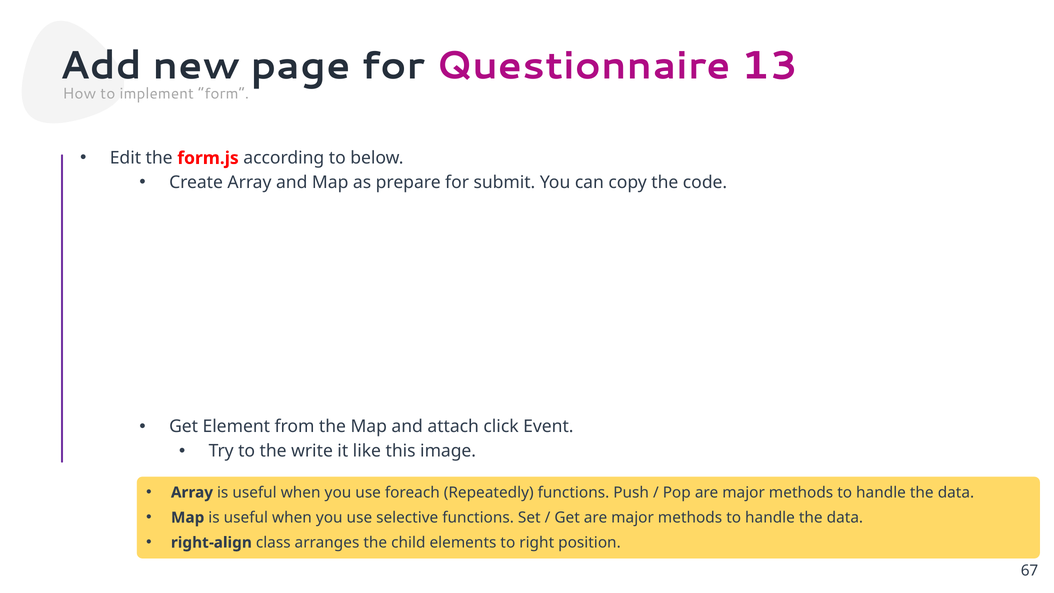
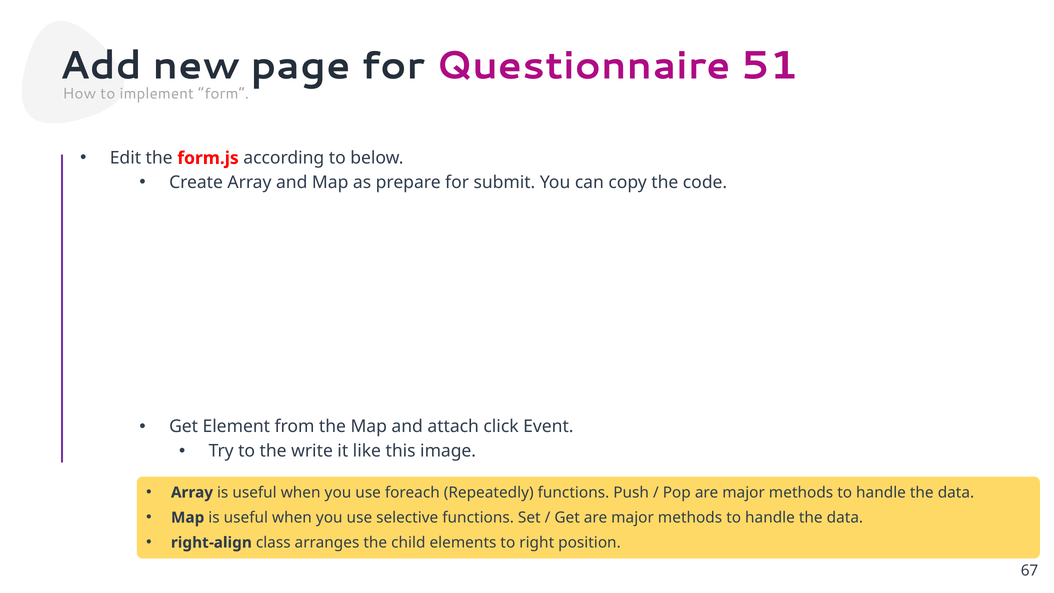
13: 13 -> 51 (770, 66)
